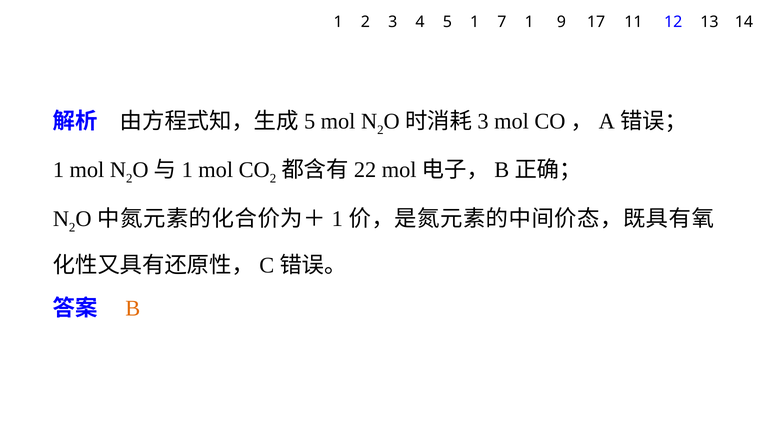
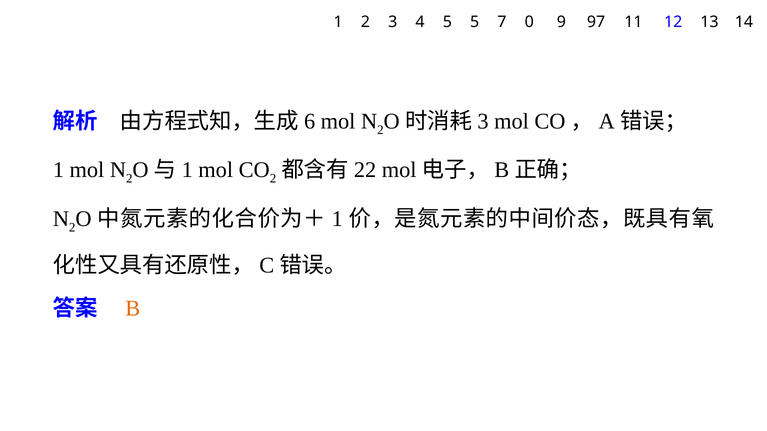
5 1: 1 -> 5 (475, 22)
7 1: 1 -> 0 (529, 22)
17: 17 -> 97 (596, 22)
5: 5 -> 6 (310, 121)
